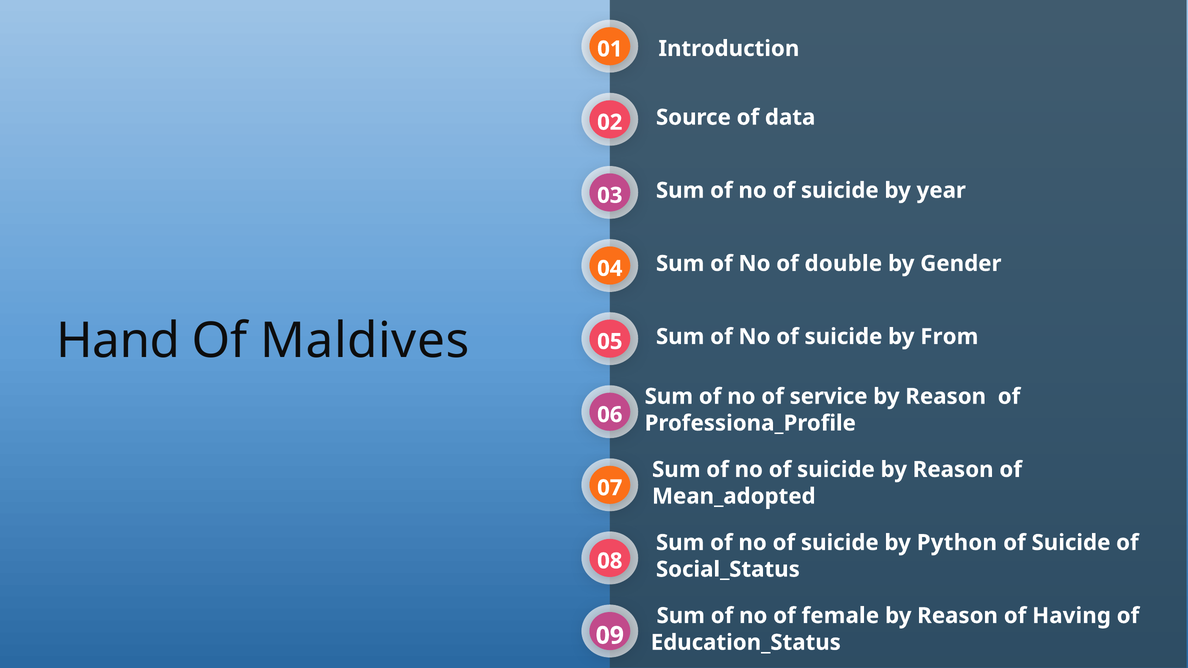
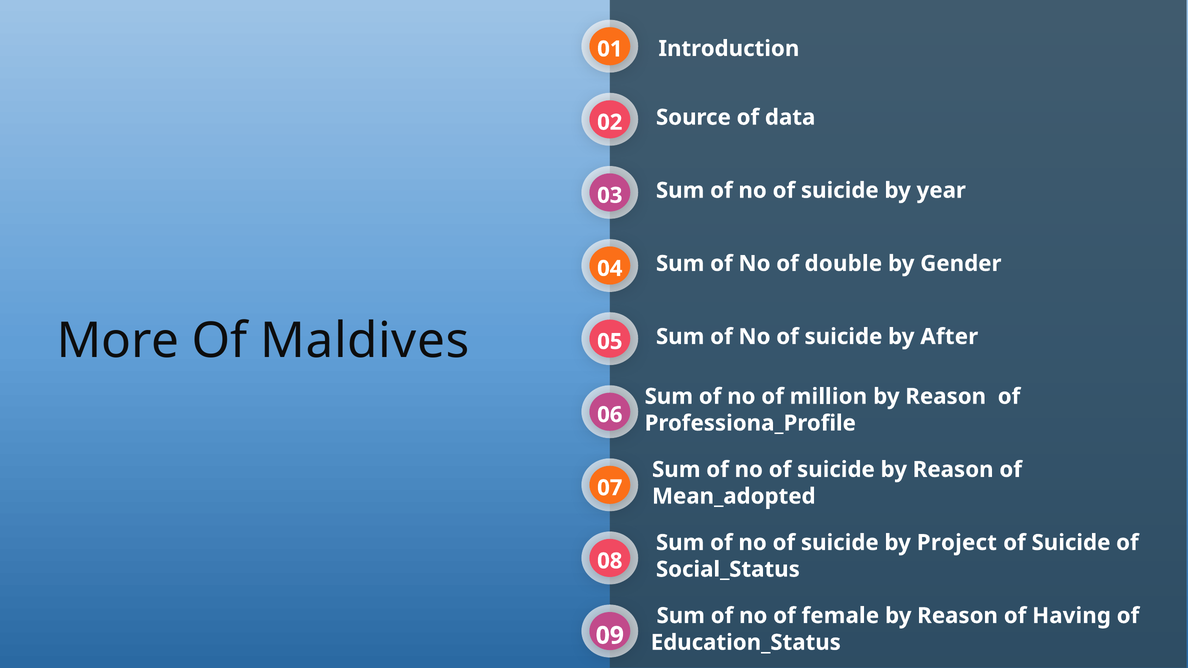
Hand: Hand -> More (118, 341)
From: From -> After (949, 337)
service: service -> million (828, 397)
Python: Python -> Project (957, 543)
